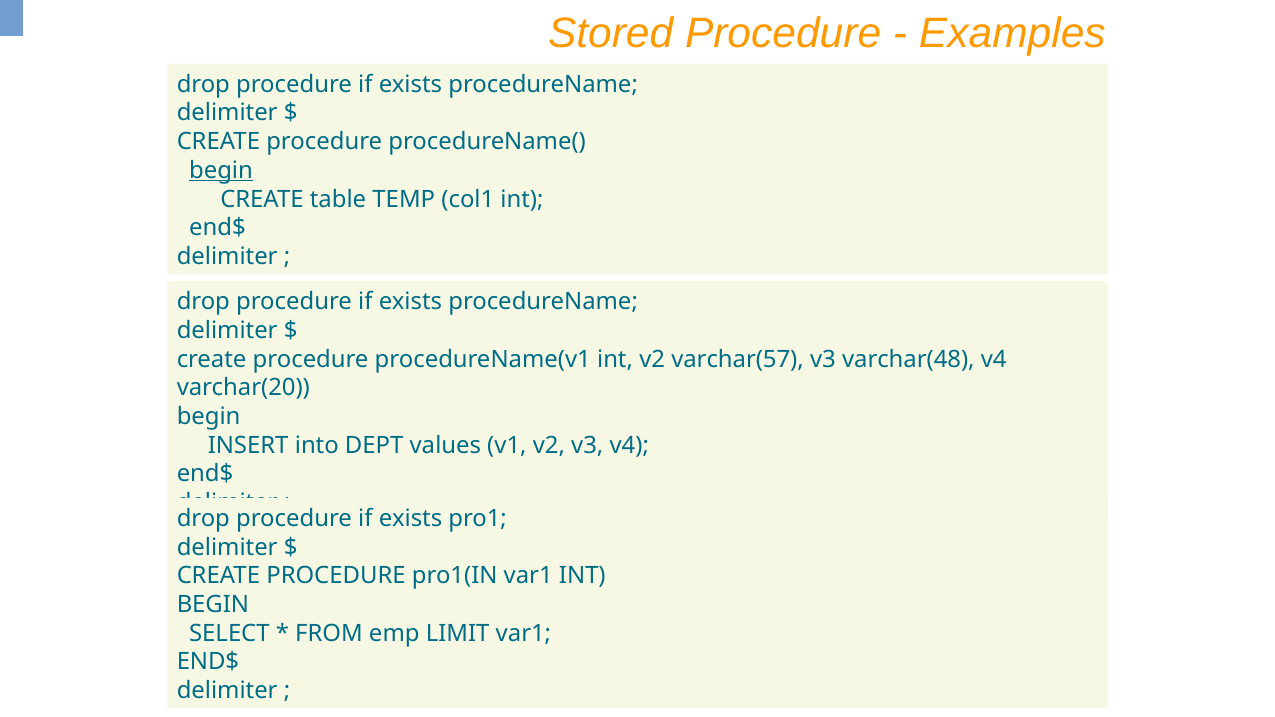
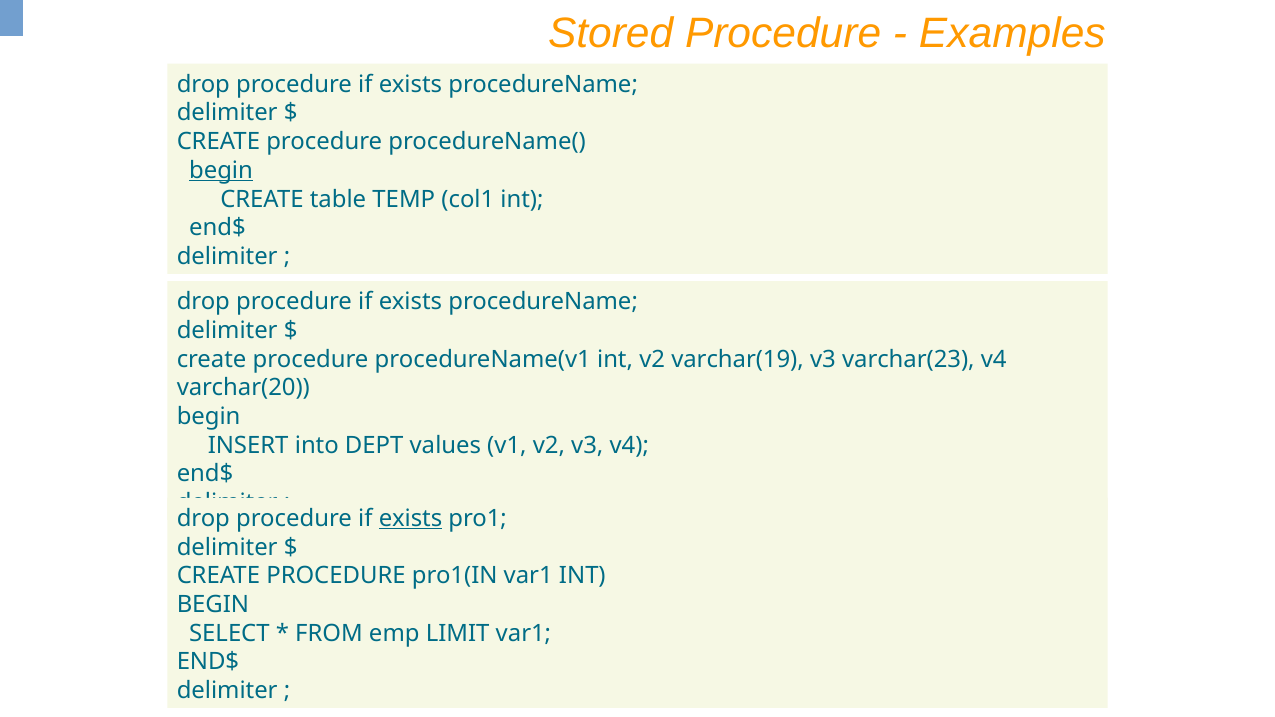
varchar(57: varchar(57 -> varchar(19 (738, 359)
varchar(48: varchar(48 -> varchar(23 (908, 359)
exists underline: none -> present (410, 519)
